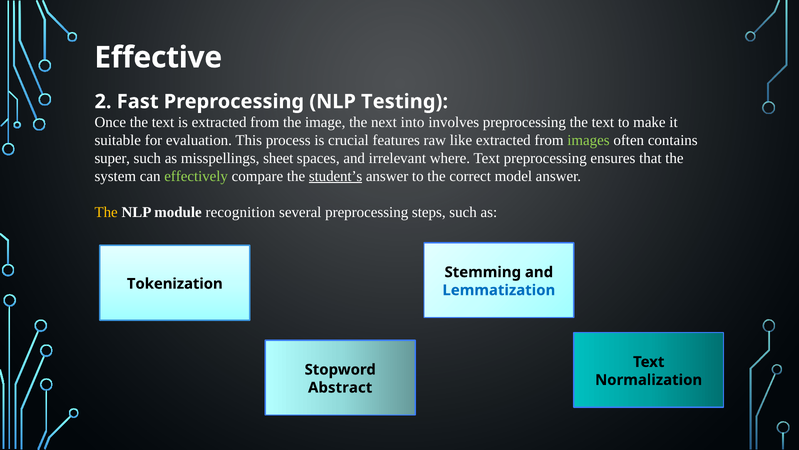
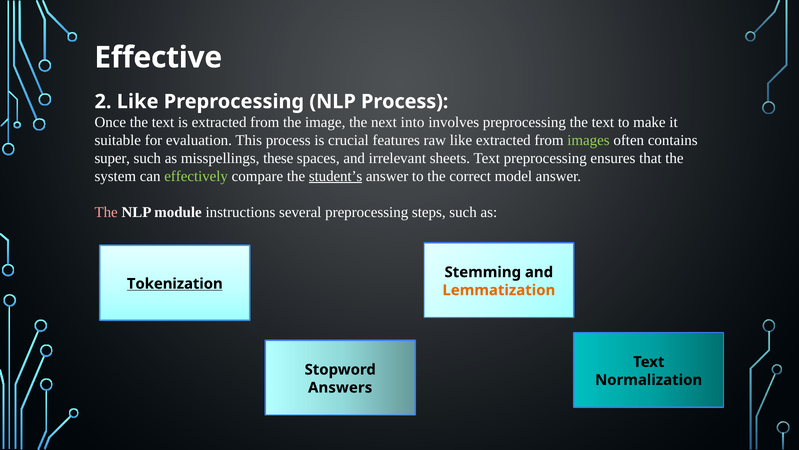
2 Fast: Fast -> Like (138, 101)
NLP Testing: Testing -> Process (405, 101)
sheet: sheet -> these (278, 158)
where: where -> sheets (450, 158)
The colour: yellow -> pink (106, 212)
recognition: recognition -> instructions (240, 212)
Tokenization underline: none -> present (175, 283)
Lemmatization colour: blue -> orange (499, 290)
Abstract: Abstract -> Answers (340, 387)
